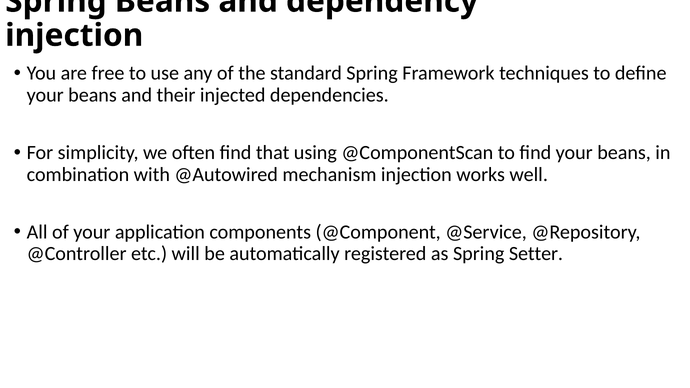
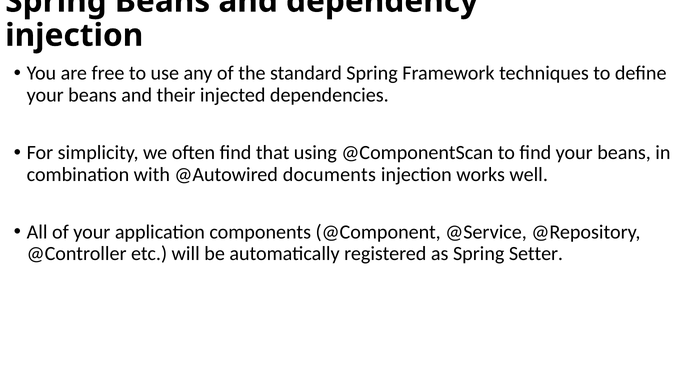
mechanism: mechanism -> documents (329, 174)
